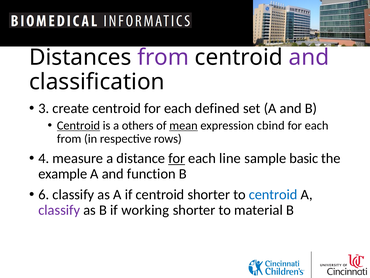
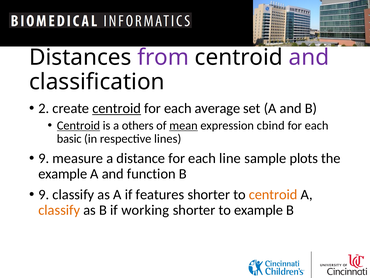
3: 3 -> 2 (44, 108)
centroid underline: none -> present (117, 108)
defined: defined -> average (217, 108)
from: from -> basic (69, 139)
rows: rows -> lines (168, 139)
4: 4 -> 9 (44, 158)
for underline: present -> none (177, 158)
basic: basic -> plots (304, 158)
6: 6 -> 9 (44, 194)
if centroid: centroid -> features (160, 194)
centroid colour: blue -> orange (273, 194)
classify colour: purple -> orange (59, 210)
to material: material -> example (259, 210)
